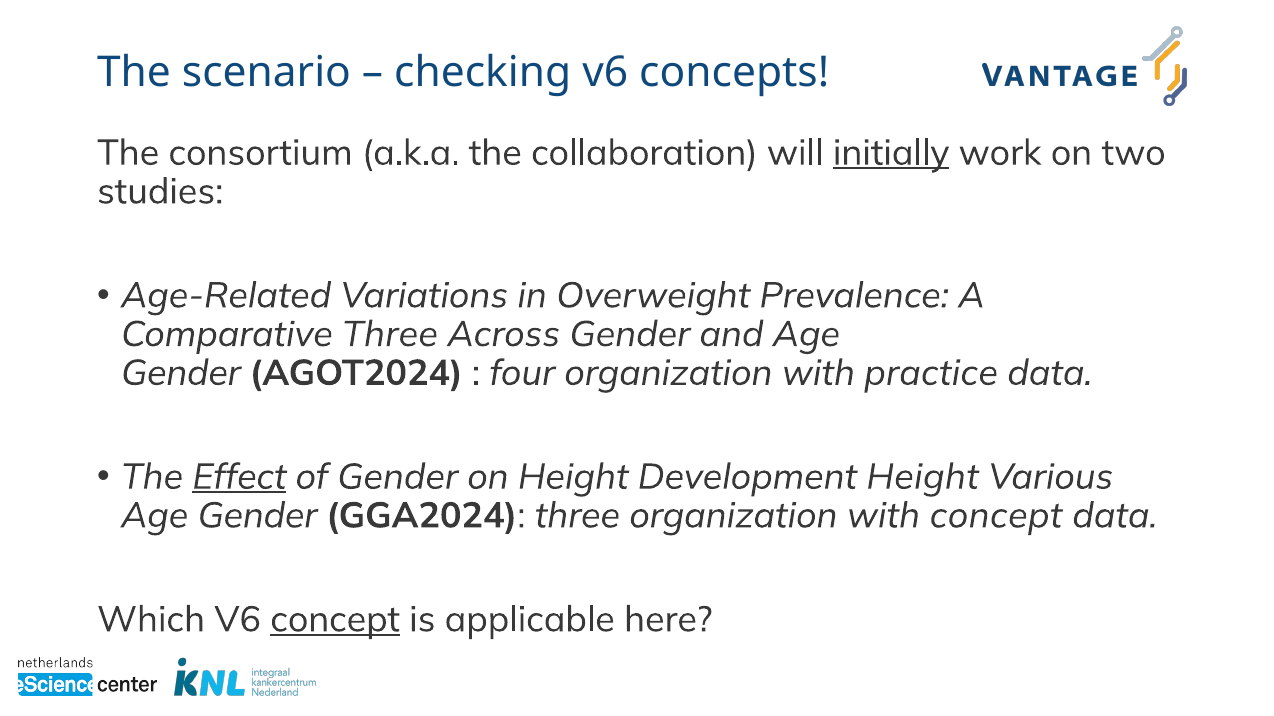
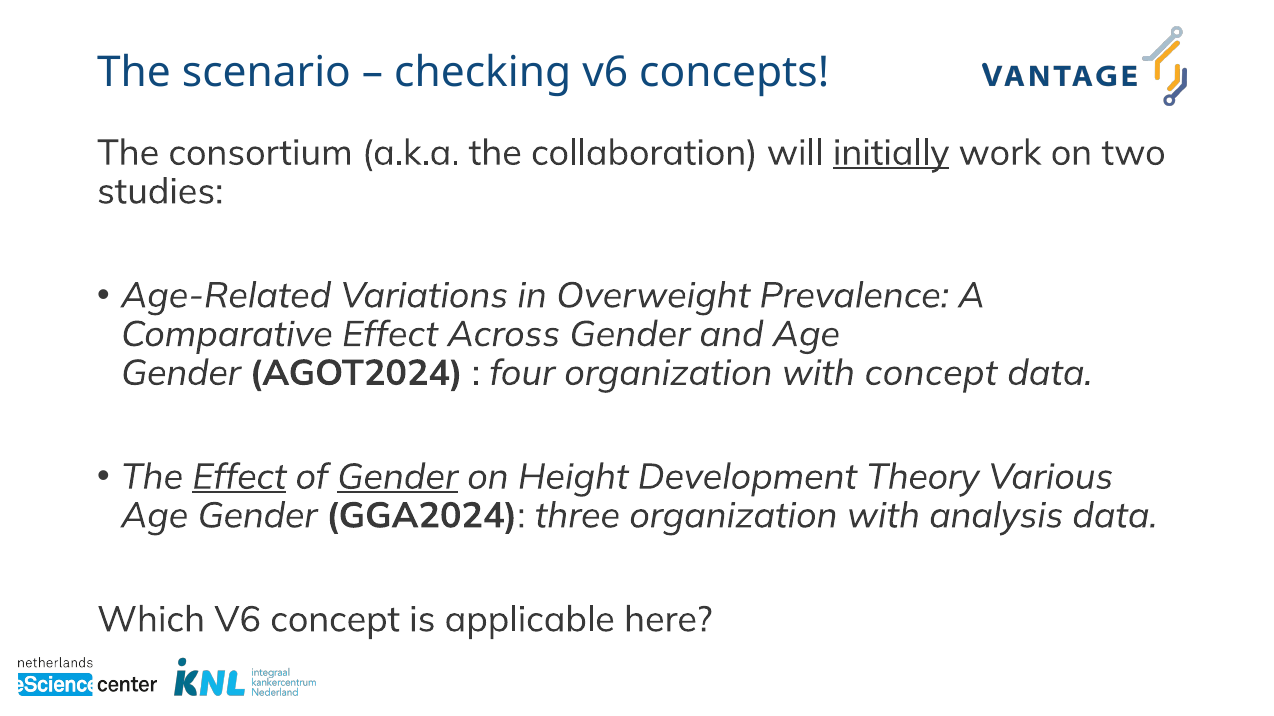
Comparative Three: Three -> Effect (390, 335)
with practice: practice -> concept (931, 373)
Gender underline: none -> present (398, 477)
Development Height: Height -> Theory (923, 477)
with concept: concept -> analysis (996, 516)
concept underline: present -> none (335, 620)
